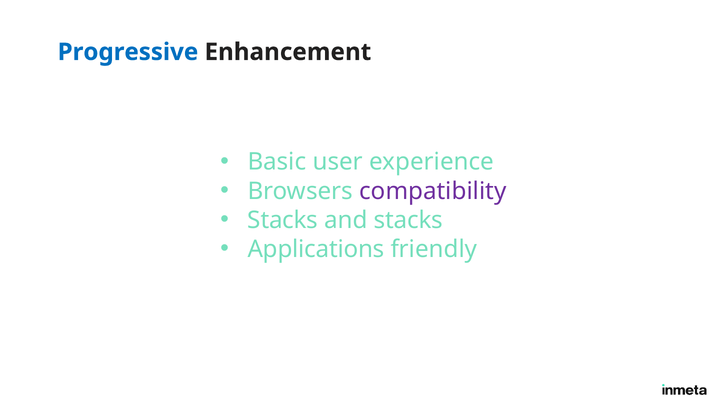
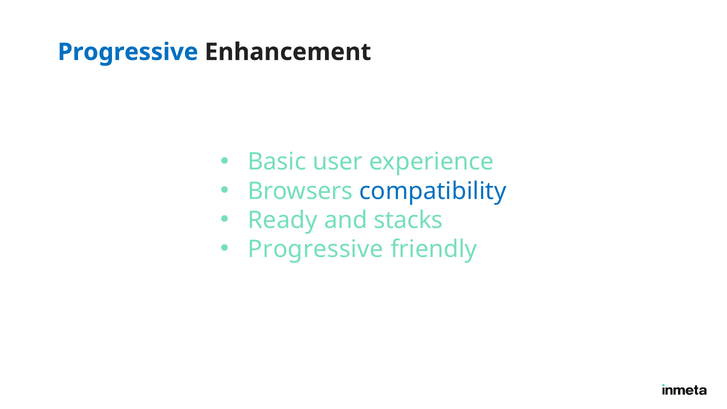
compatibility colour: purple -> blue (433, 191)
Stacks: Stacks -> Ready (283, 220)
Applications: Applications -> Progressive (316, 249)
